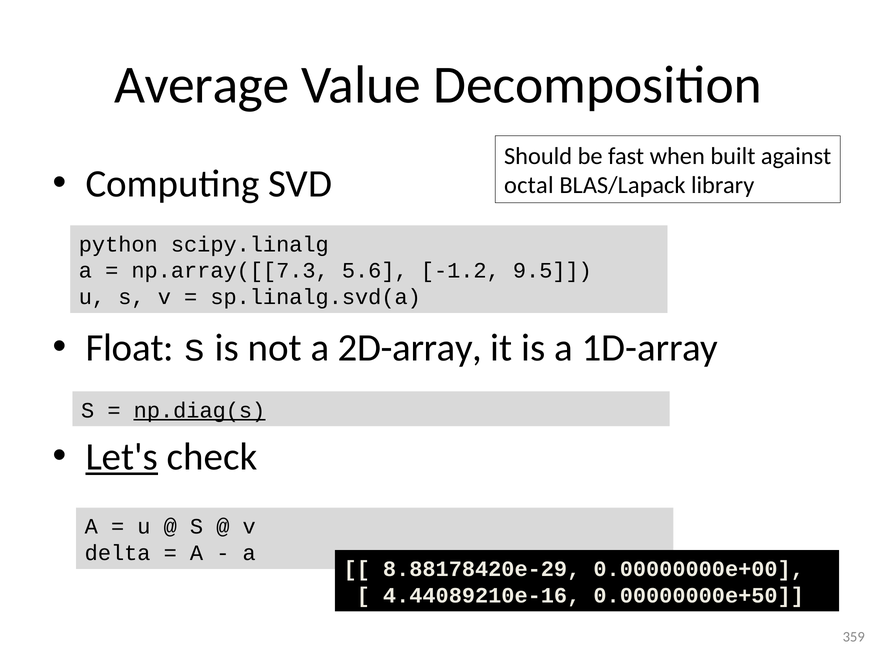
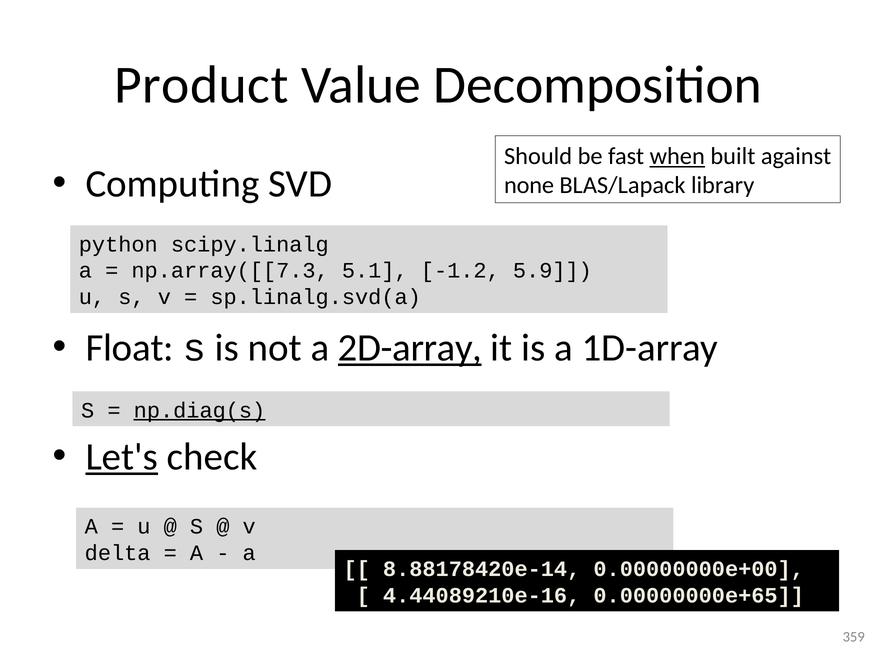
Average: Average -> Product (201, 85)
when underline: none -> present (677, 156)
octal: octal -> none (529, 185)
5.6: 5.6 -> 5.1 (375, 271)
9.5: 9.5 -> 5.9 (552, 271)
2D-array underline: none -> present (410, 348)
8.88178420e-29: 8.88178420e-29 -> 8.88178420e-14 (482, 569)
0.00000000e+50: 0.00000000e+50 -> 0.00000000e+65 (699, 595)
